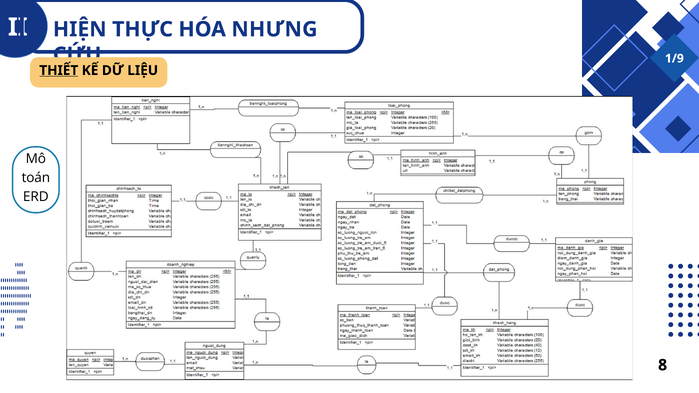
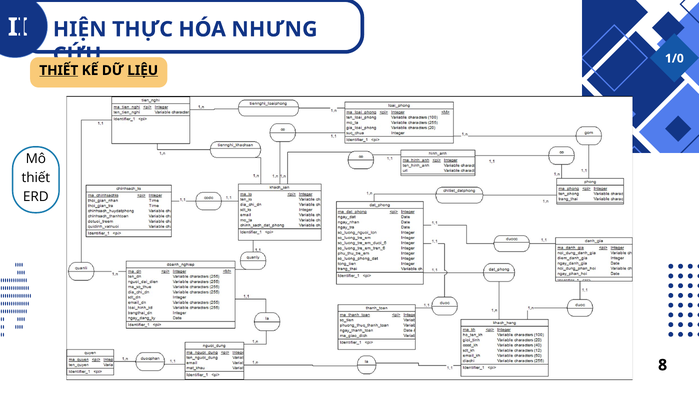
1/9: 1/9 -> 1/0 (674, 58)
LIỆU underline: none -> present (143, 70)
toán: toán -> thiết (36, 178)
